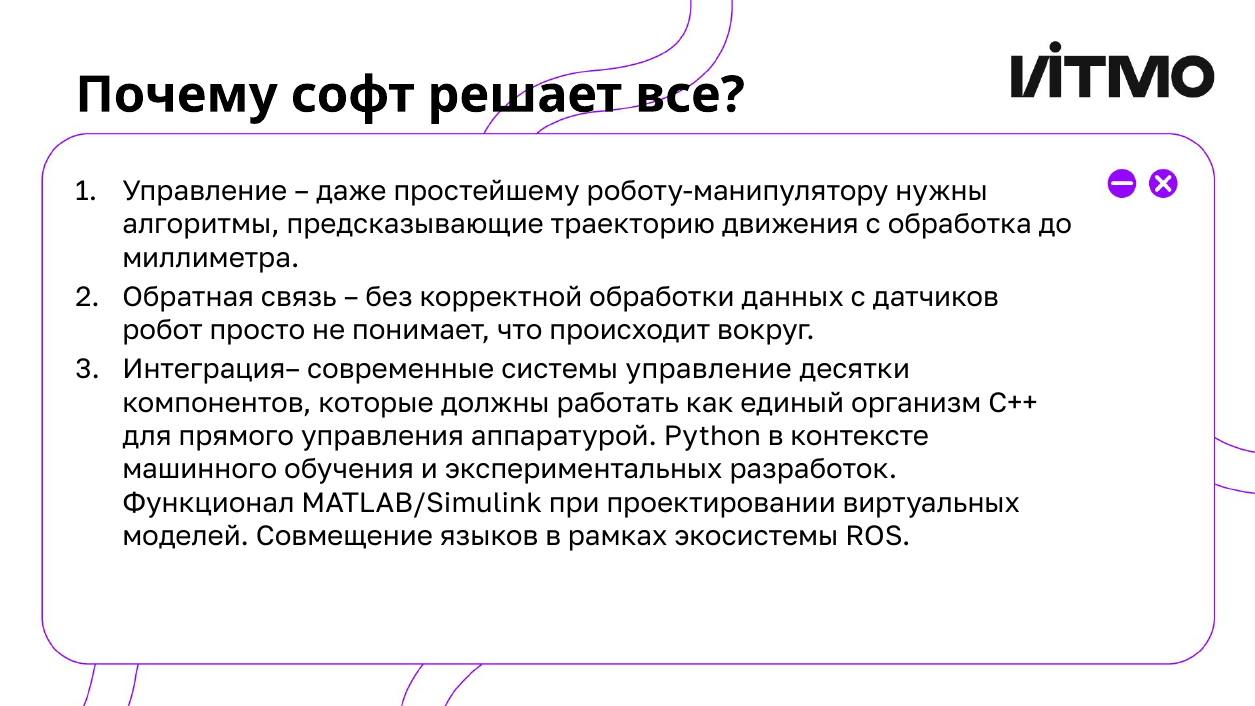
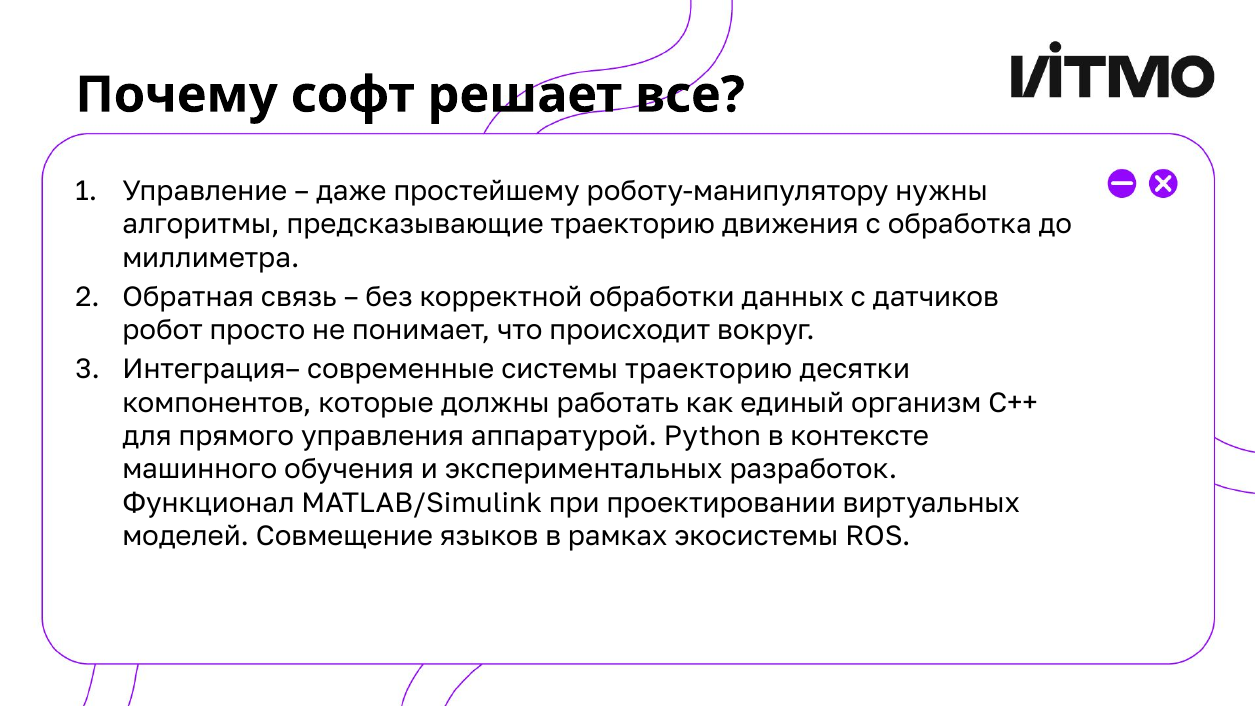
системы управление: управление -> траекторию (709, 369)
